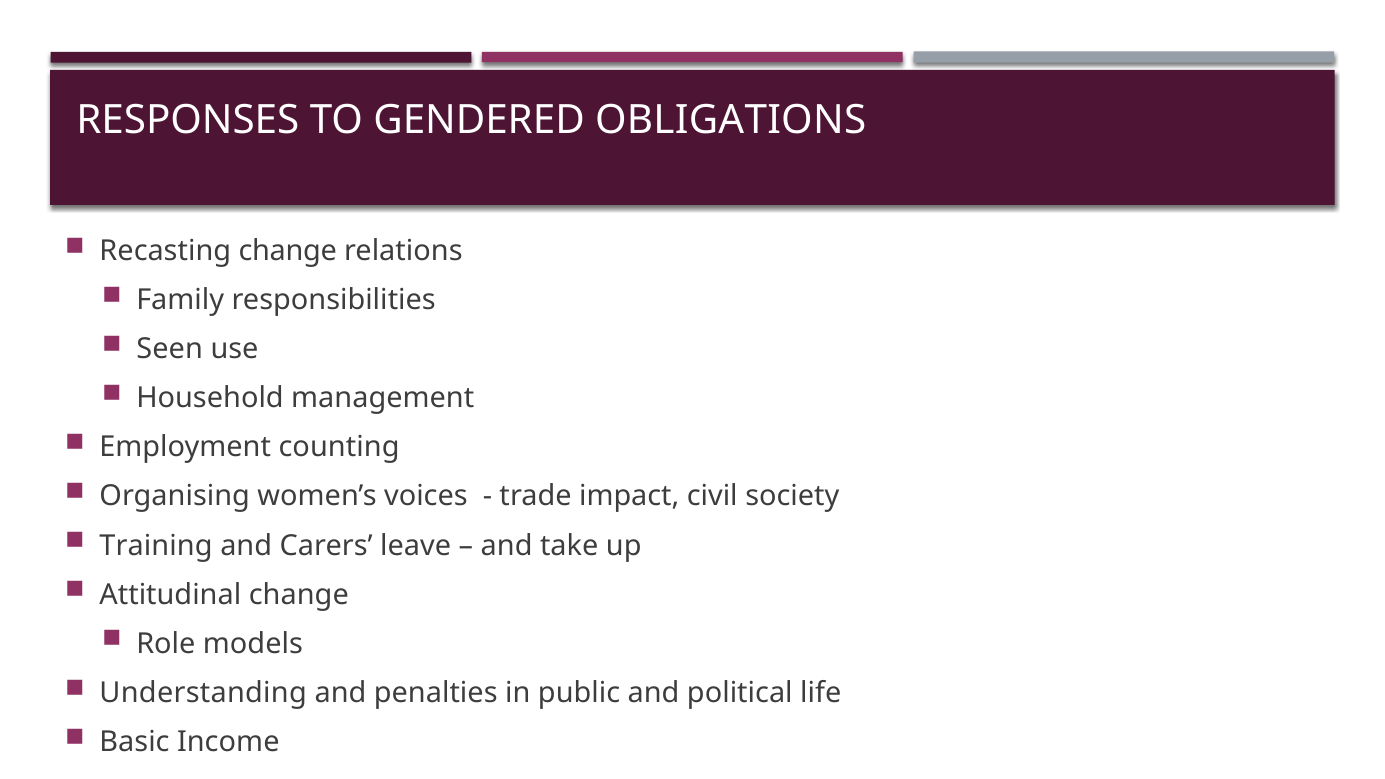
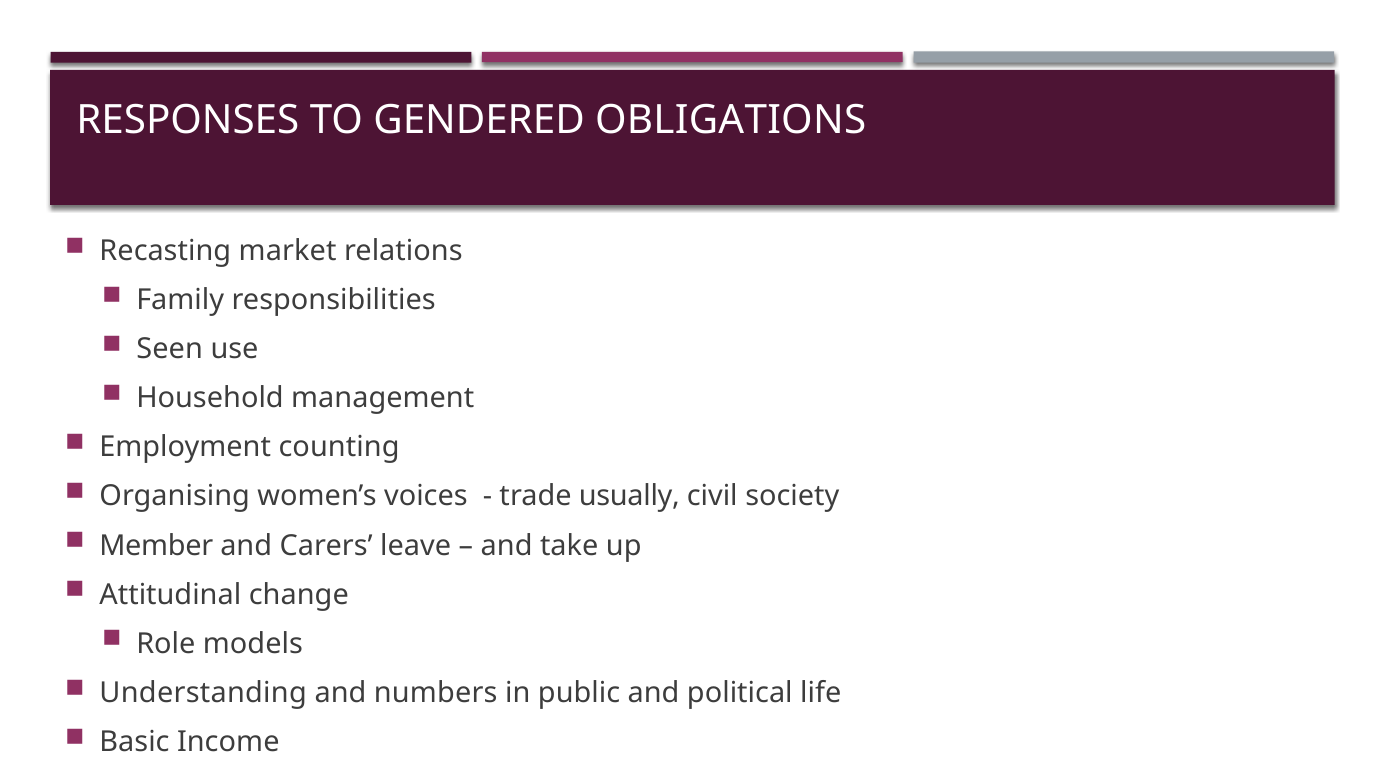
Recasting change: change -> market (288, 251)
impact: impact -> usually (629, 496)
Training: Training -> Member (156, 546)
penalties: penalties -> numbers (436, 693)
